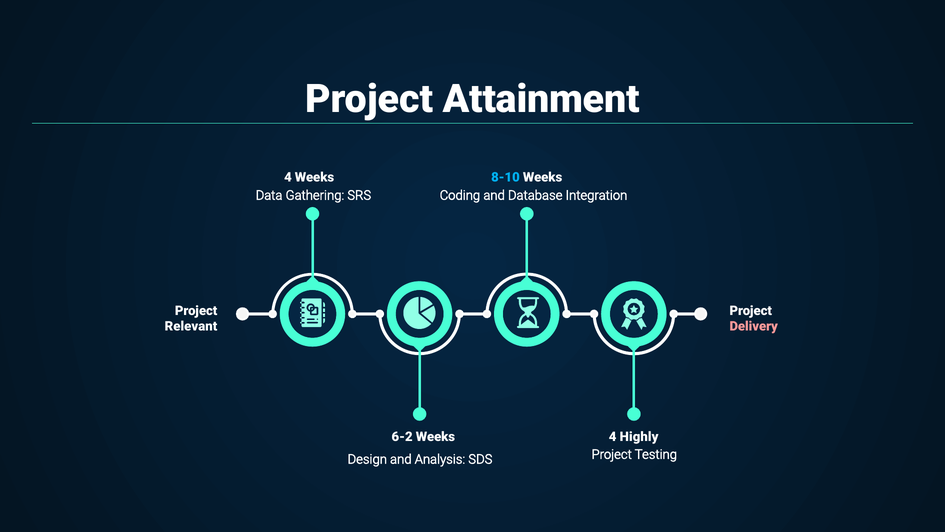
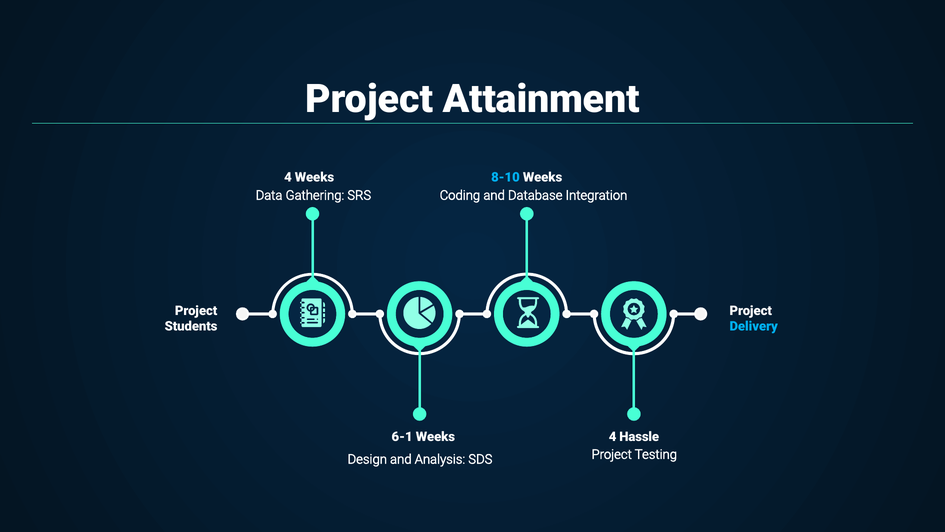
Relevant: Relevant -> Students (191, 326)
Delivery colour: pink -> light blue (754, 326)
6-2: 6-2 -> 6-1 (402, 436)
Highly: Highly -> Hassle (639, 436)
